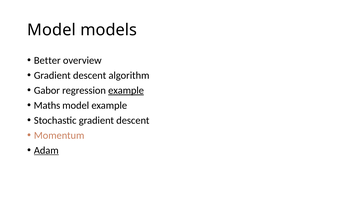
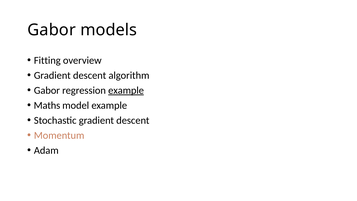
Model: Model -> Gabor (52, 30)
Better: Better -> Fitting (47, 60)
Adam underline: present -> none (46, 150)
